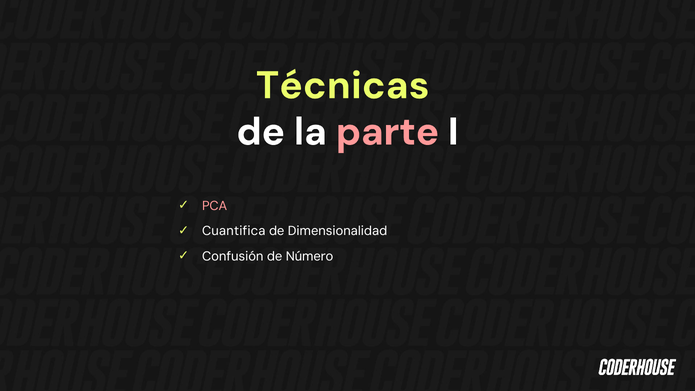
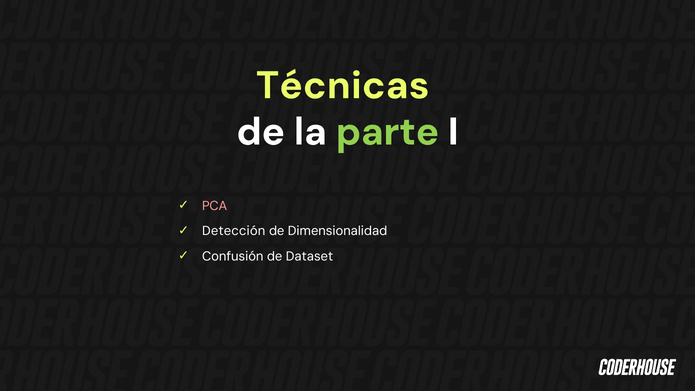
parte colour: pink -> light green (387, 132)
Cuantifica: Cuantifica -> Detección (234, 231)
Número: Número -> Dataset (310, 256)
